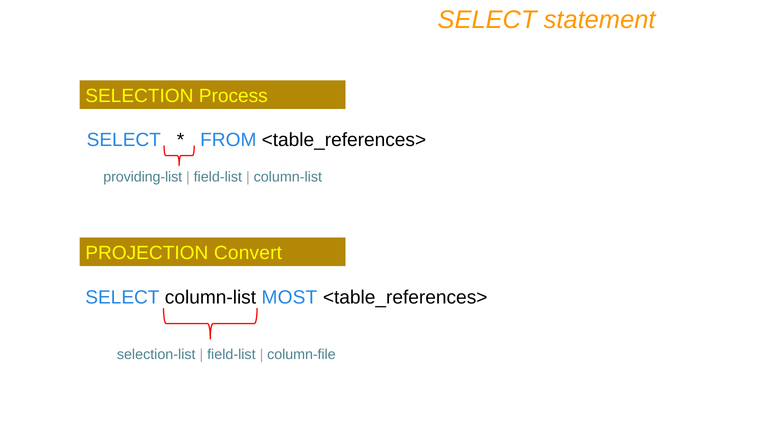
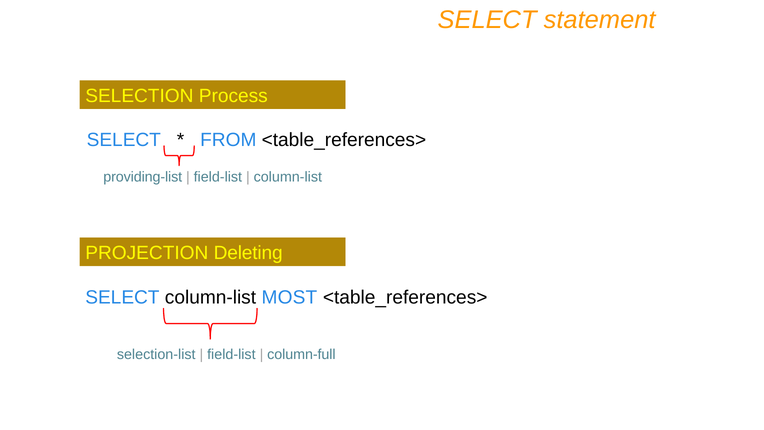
Convert: Convert -> Deleting (248, 253)
column-file: column-file -> column-full (301, 354)
